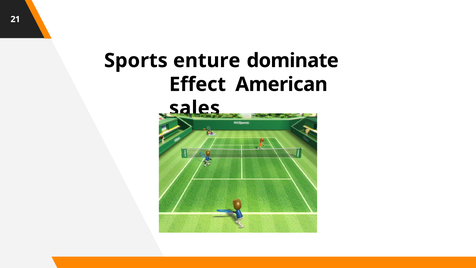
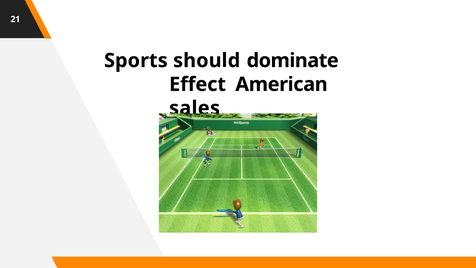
enture: enture -> should (207, 61)
